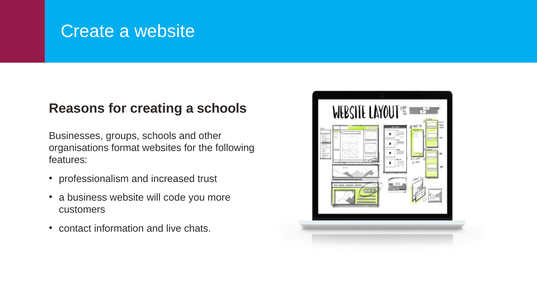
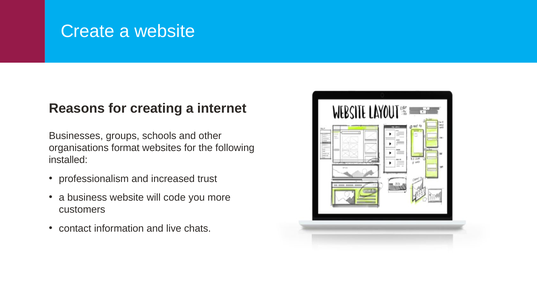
a schools: schools -> internet (222, 108)
features: features -> installed (68, 160)
